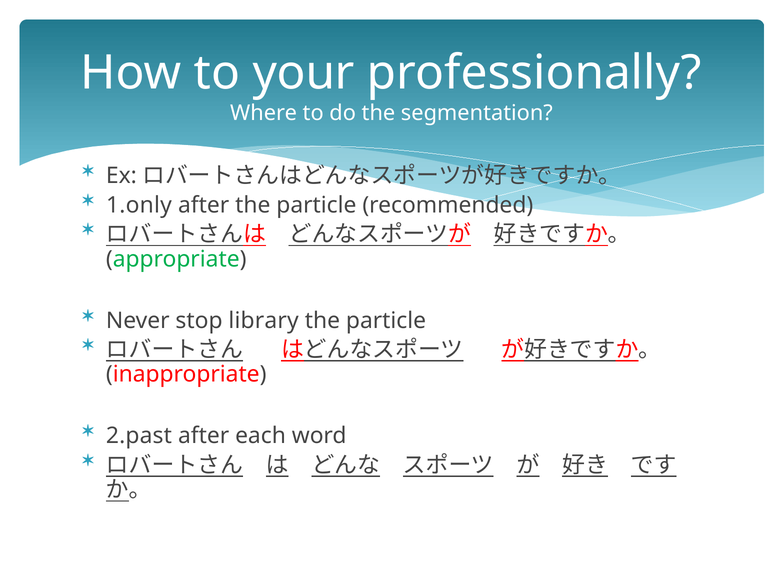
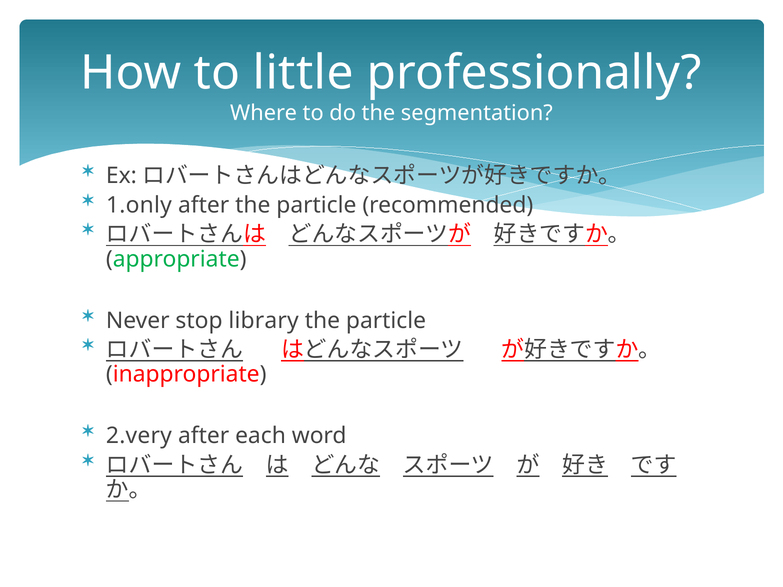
your: your -> little (303, 73)
2.past: 2.past -> 2.very (139, 436)
